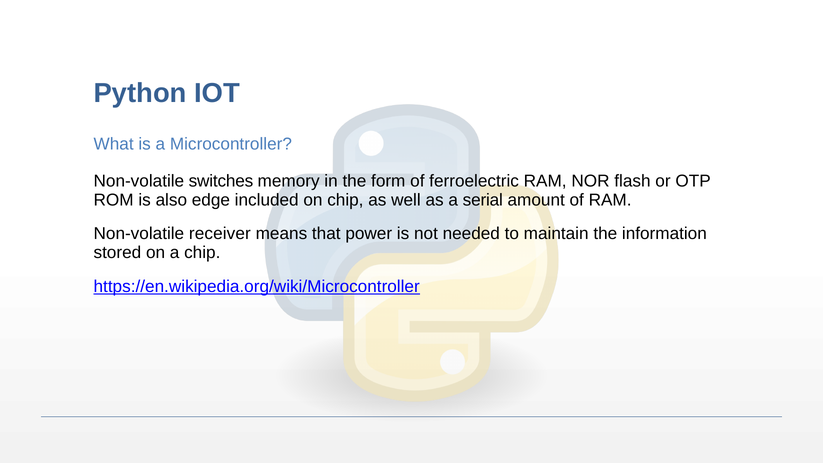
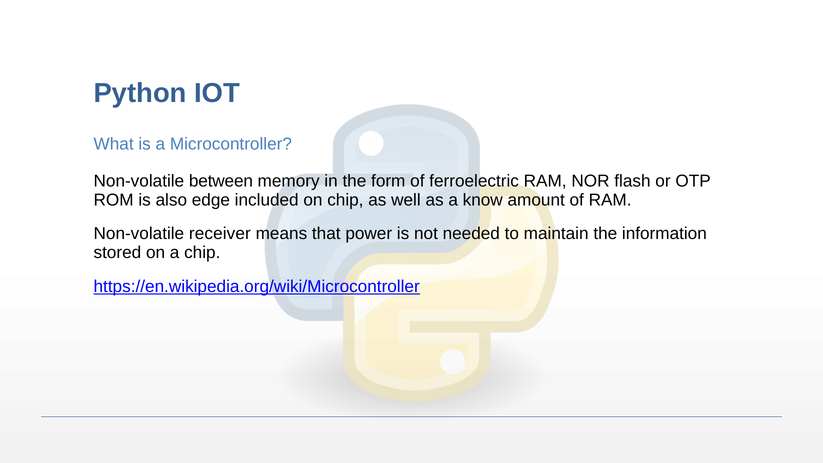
switches: switches -> between (221, 181)
serial: serial -> know (483, 200)
